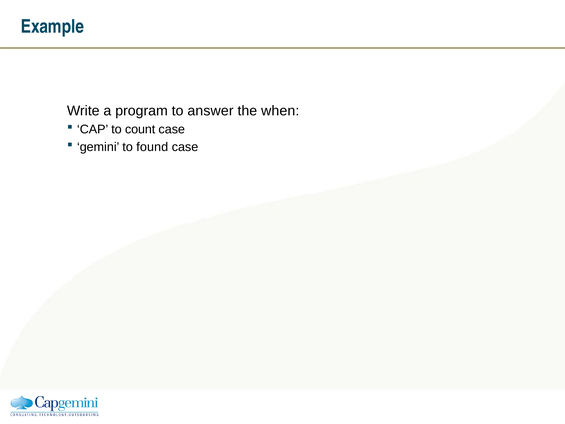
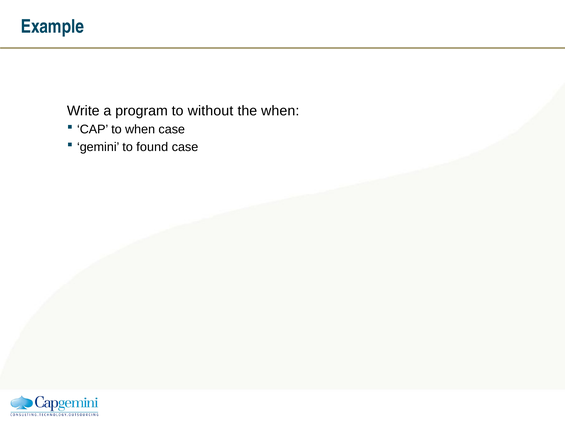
answer: answer -> without (210, 111)
to count: count -> when (140, 129)
